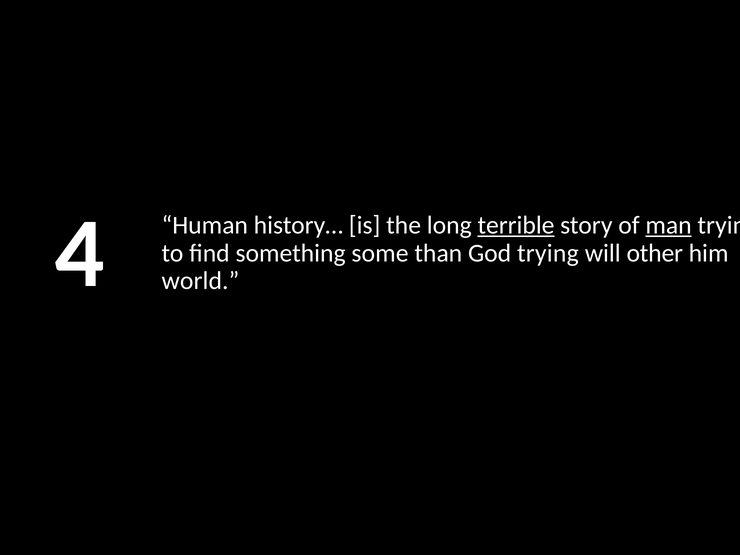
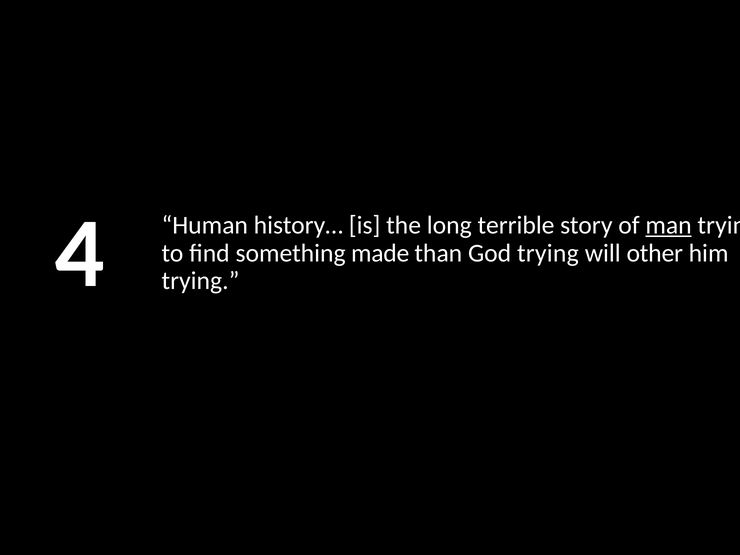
terrible underline: present -> none (516, 225)
some: some -> made (380, 253)
world: world -> trying (200, 281)
